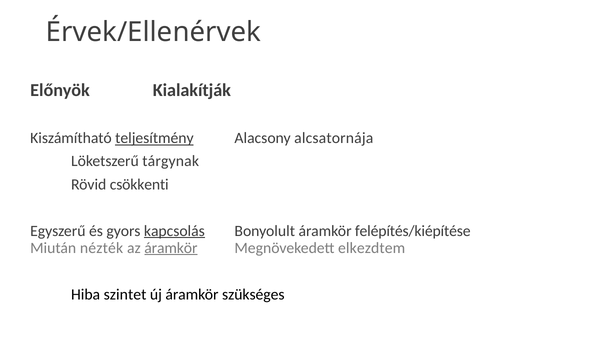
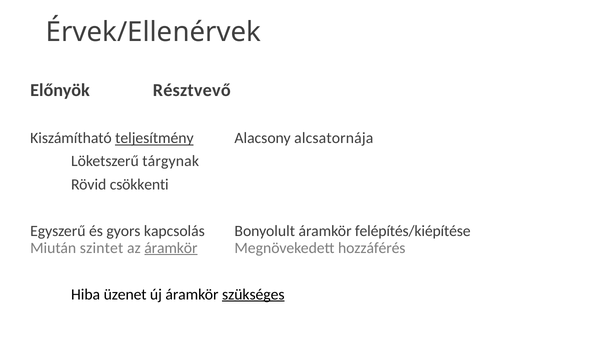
Kialakítják: Kialakítják -> Résztvevő (192, 90)
kapcsolás underline: present -> none (174, 231)
nézték: nézték -> szintet (102, 248)
elkezdtem: elkezdtem -> hozzáférés (372, 248)
szintet: szintet -> üzenet (125, 295)
szükséges underline: none -> present (253, 295)
